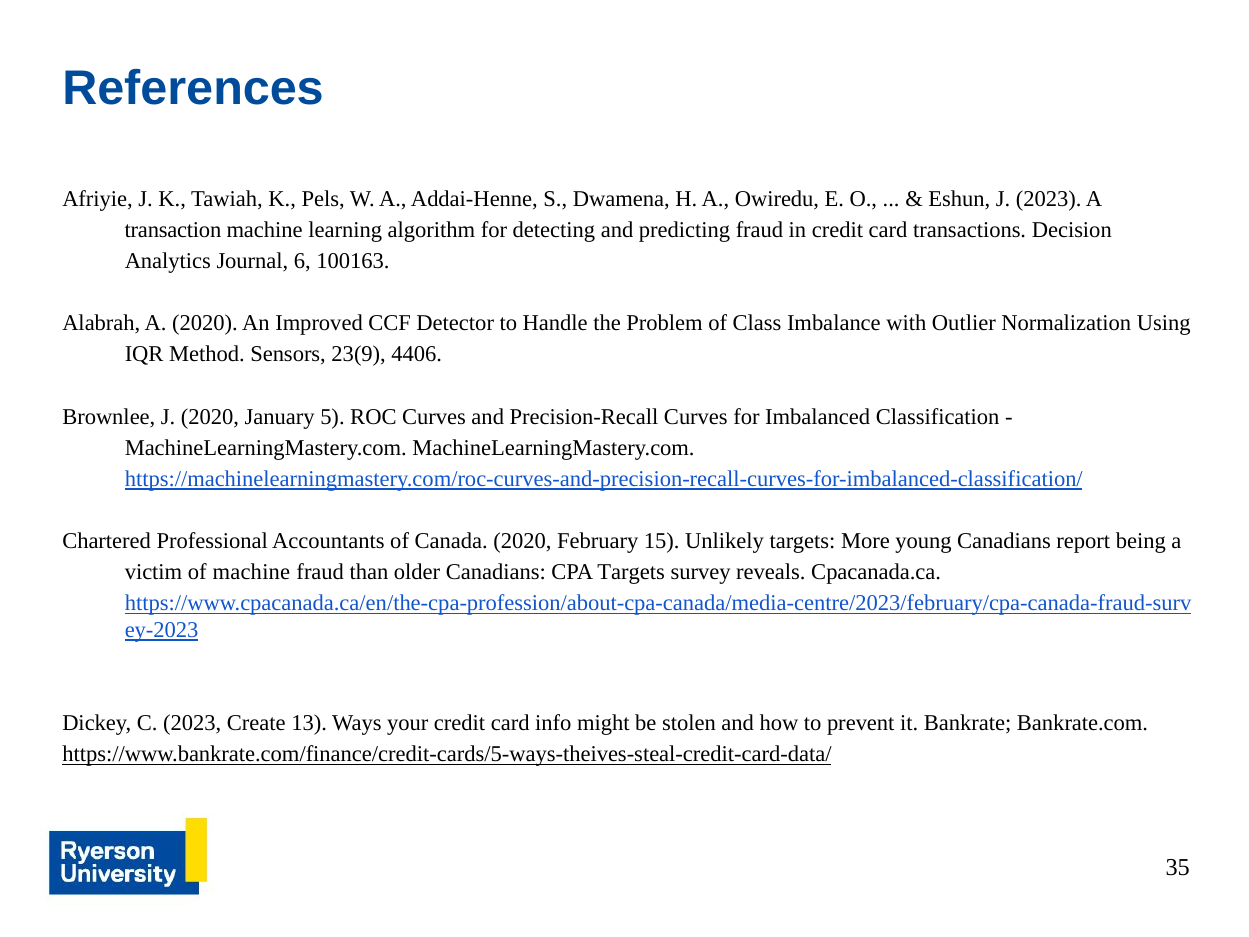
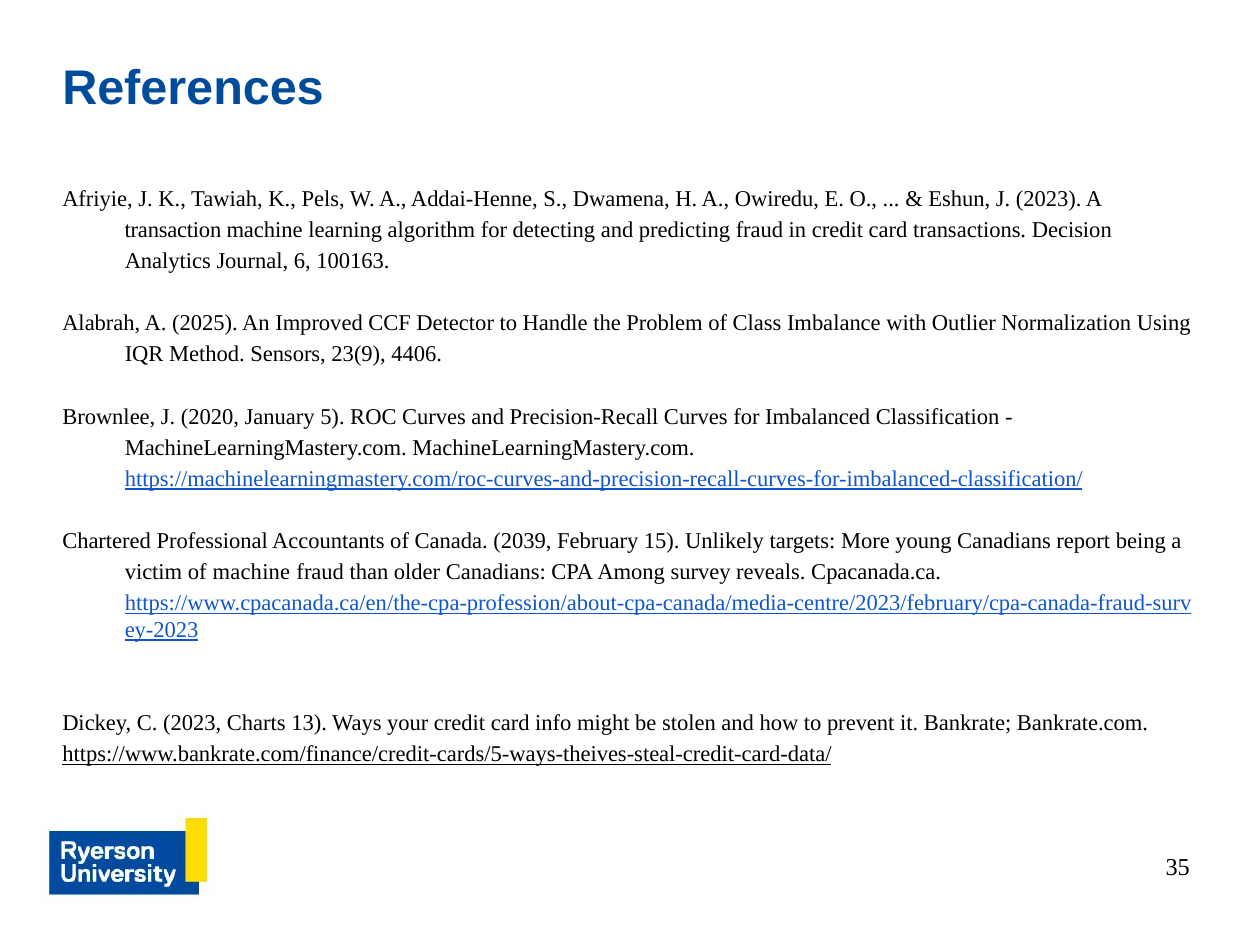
A 2020: 2020 -> 2025 (205, 323)
Canada 2020: 2020 -> 2039 (522, 541)
CPA Targets: Targets -> Among (631, 572)
Create: Create -> Charts (256, 723)
